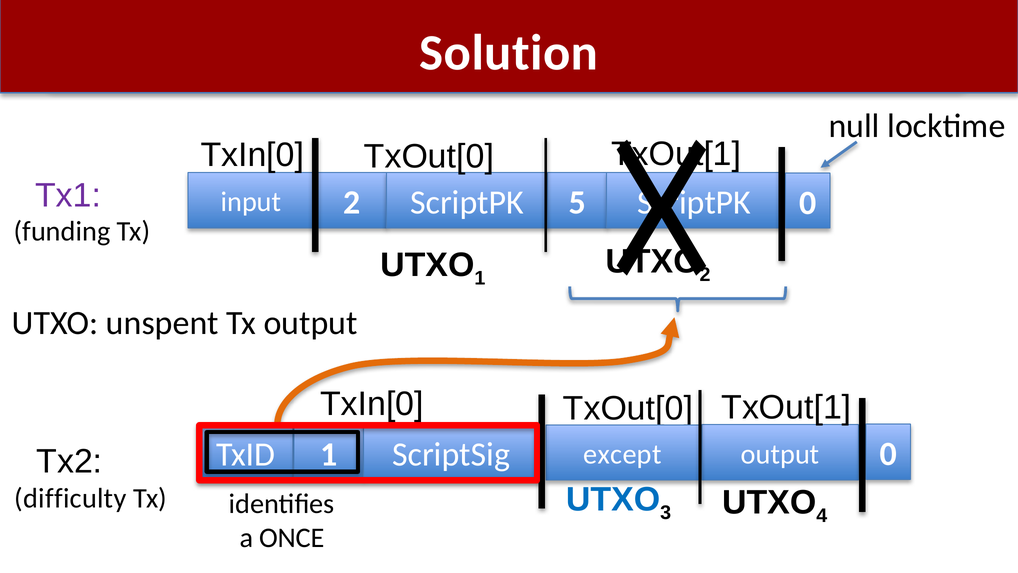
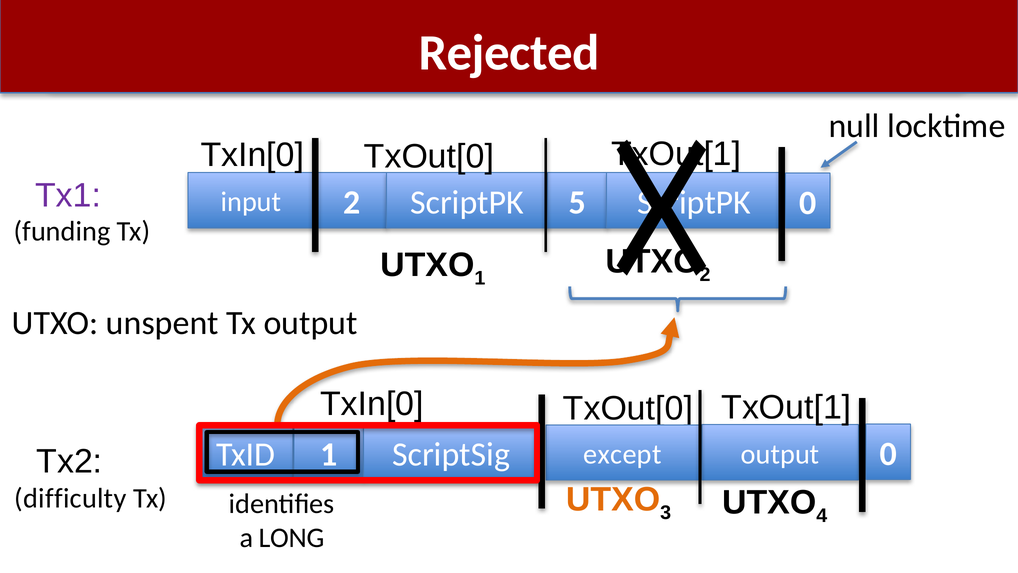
Solution: Solution -> Rejected (509, 53)
UTXO colour: blue -> orange (613, 499)
ONCE: ONCE -> LONG (292, 538)
